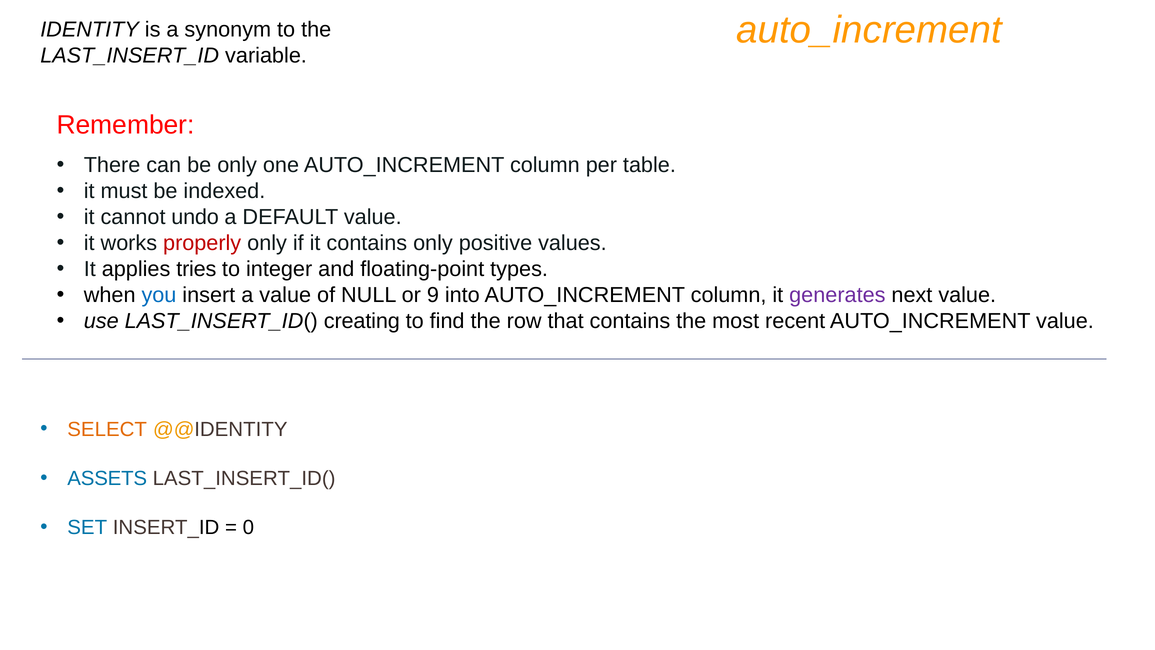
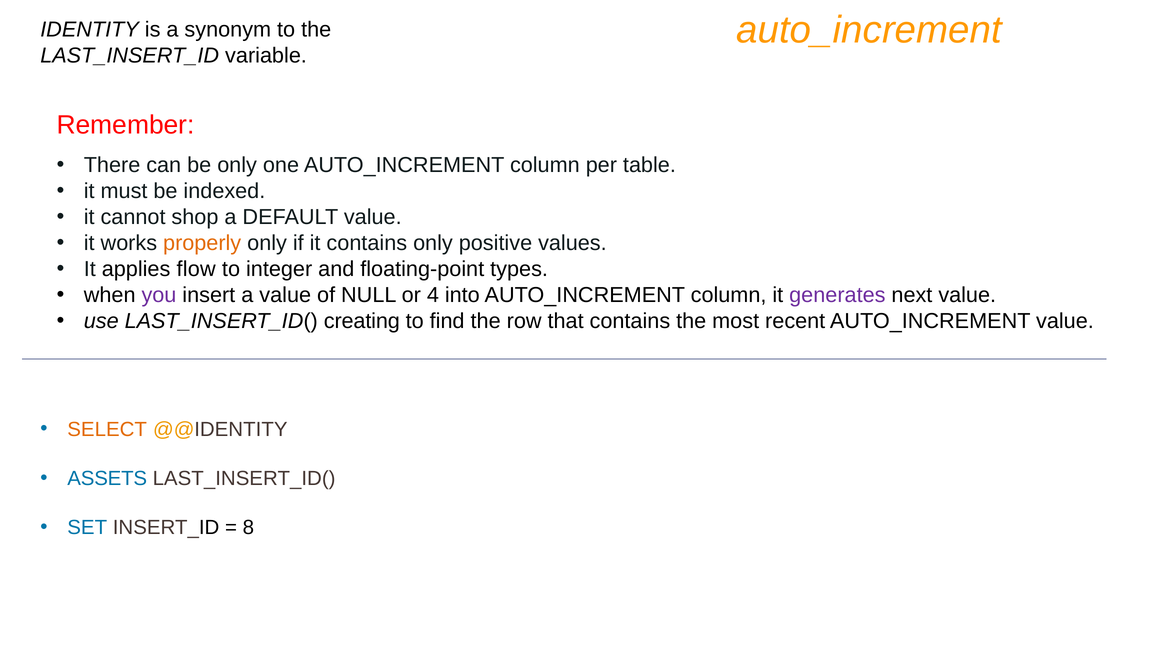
undo: undo -> shop (195, 217)
properly colour: red -> orange (202, 243)
tries: tries -> flow (196, 269)
you colour: blue -> purple (159, 295)
9: 9 -> 4 (433, 295)
0: 0 -> 8 (248, 527)
